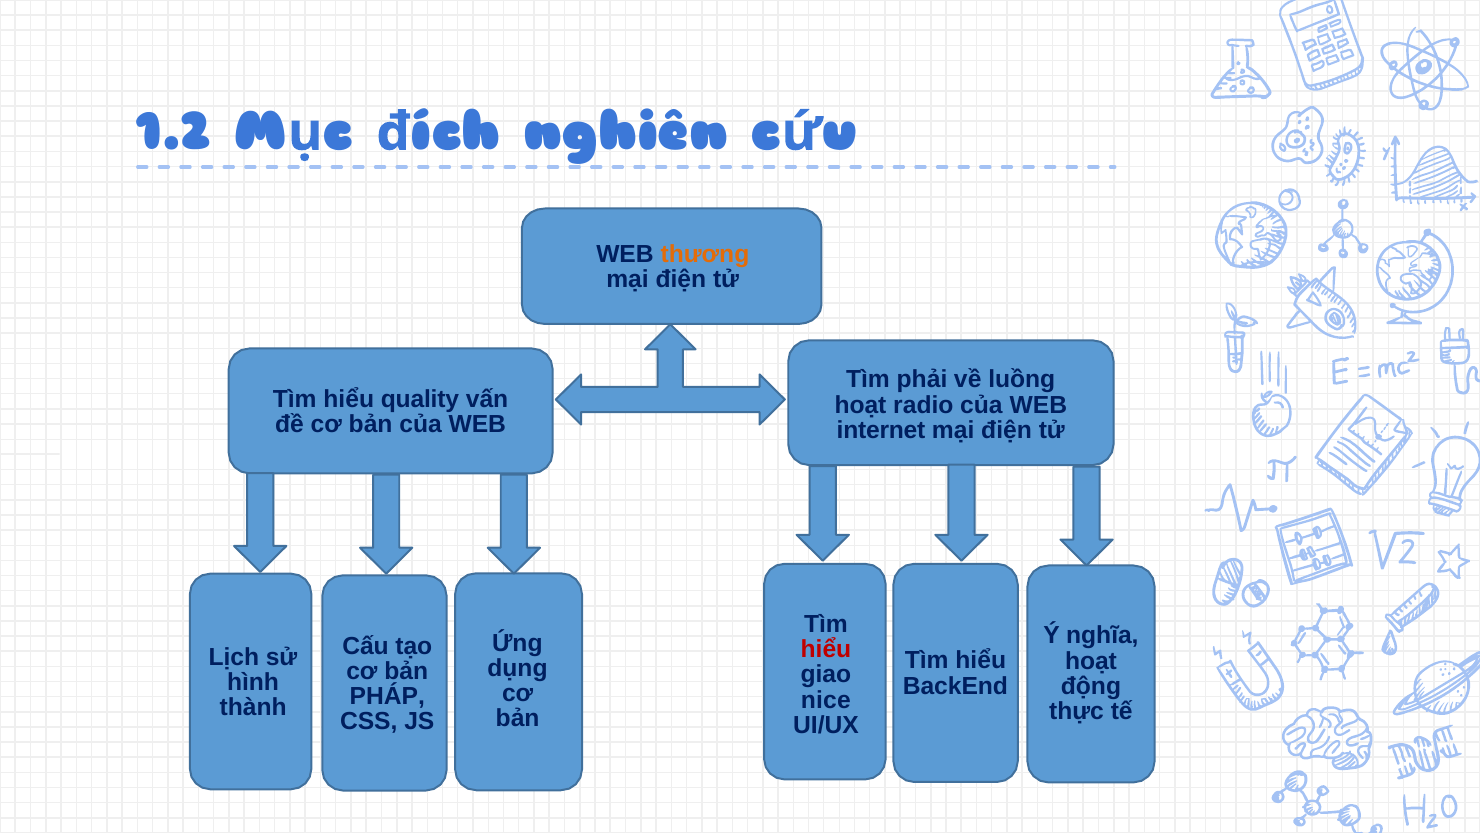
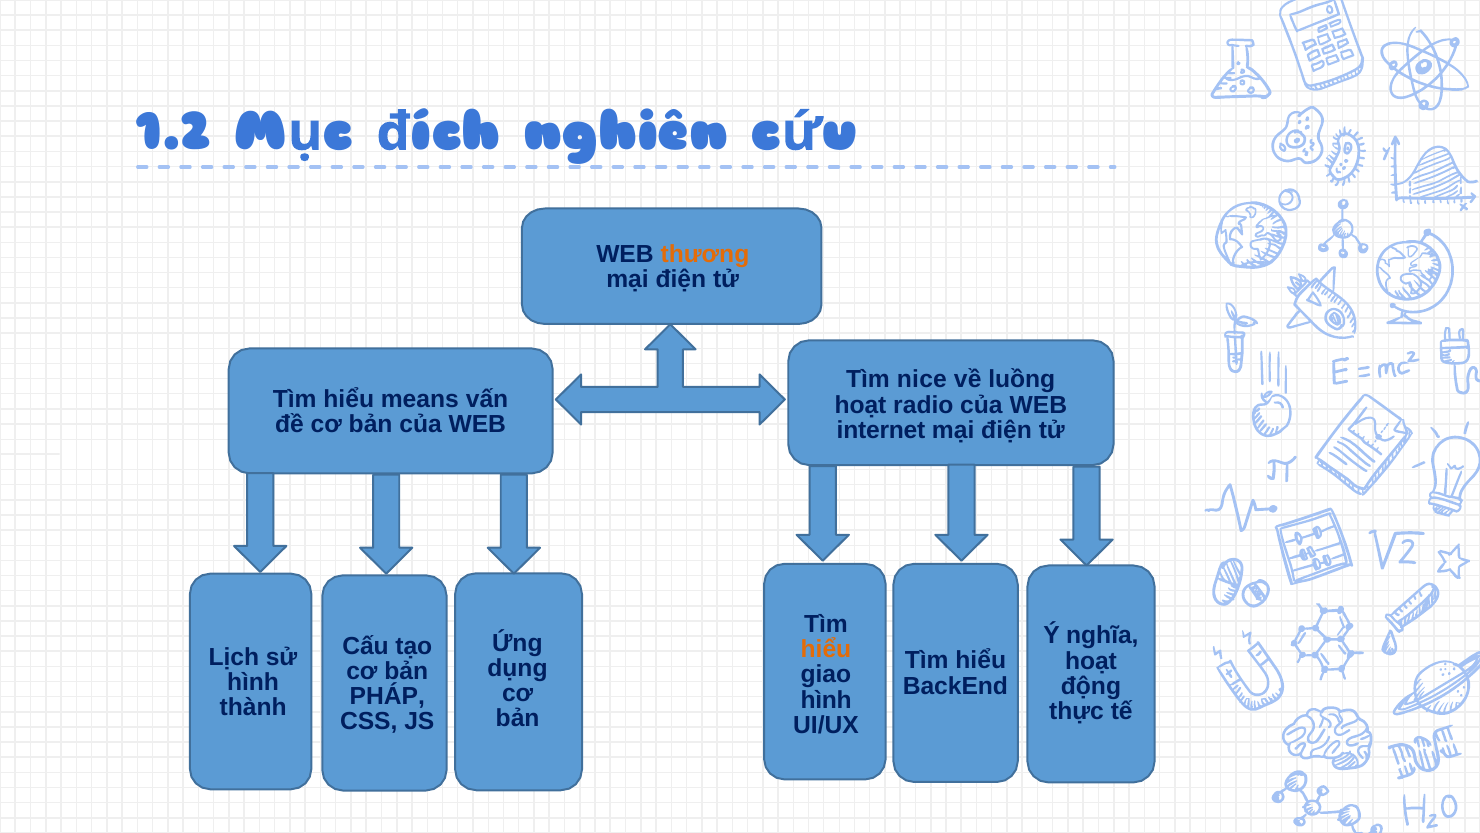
phải: phải -> nice (922, 380)
quality: quality -> means (420, 399)
hiểu colour: red -> orange (826, 649)
nice: nice -> hình (826, 700)
